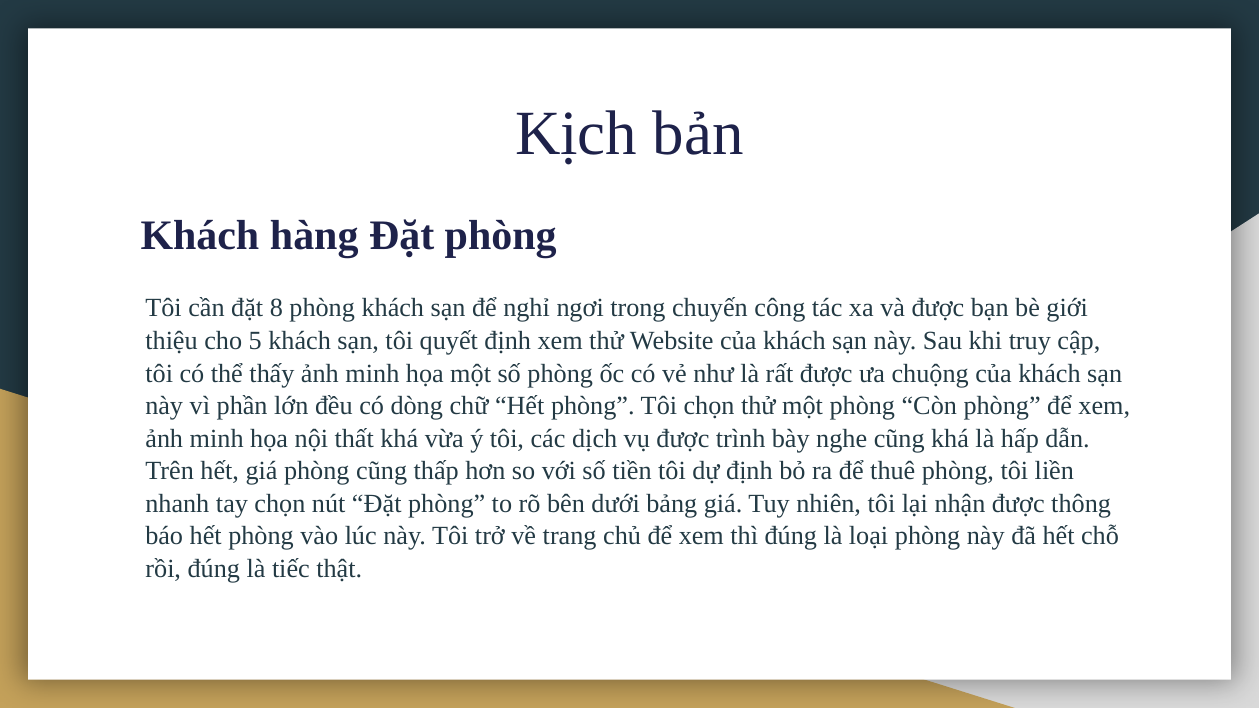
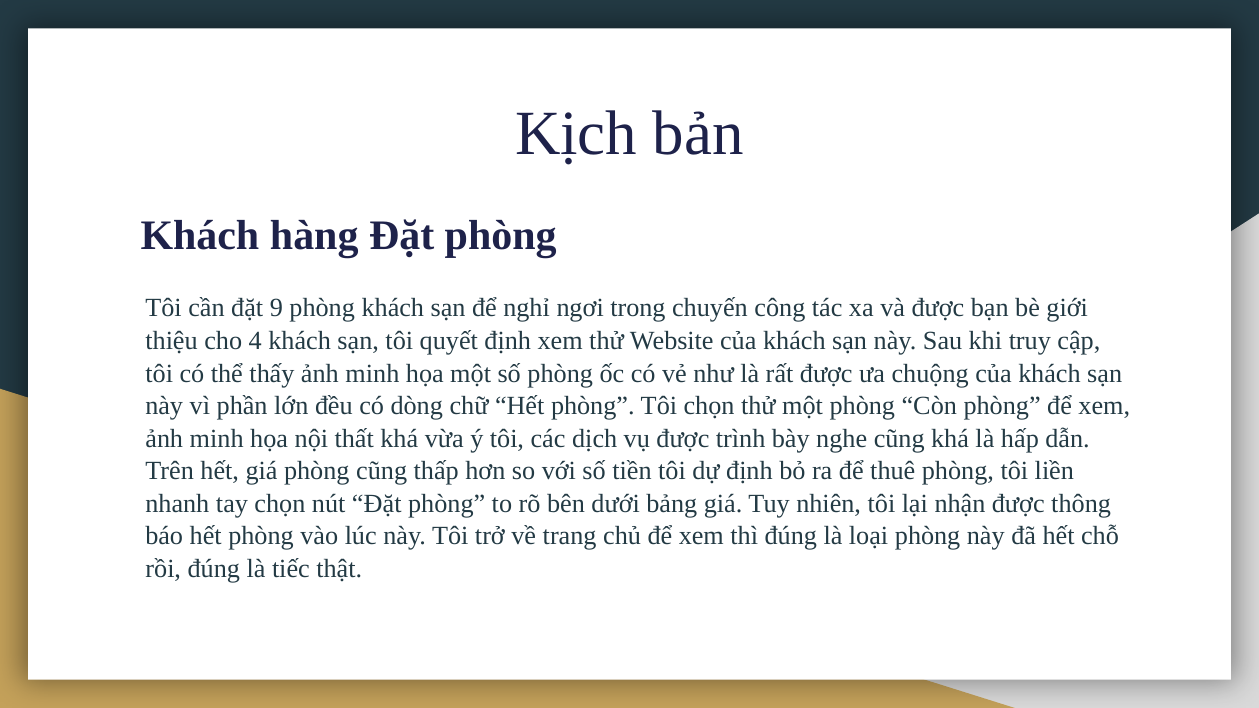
8: 8 -> 9 (276, 308)
5: 5 -> 4 (255, 341)
